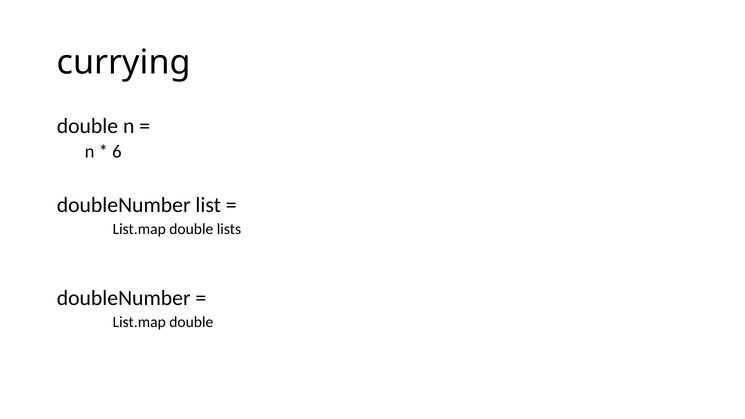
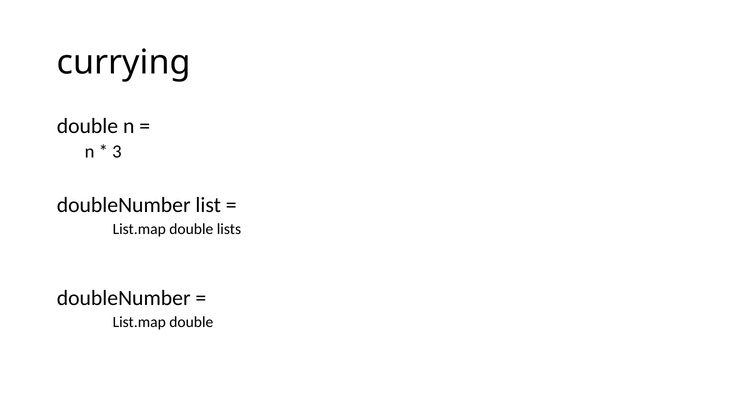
6: 6 -> 3 (117, 152)
